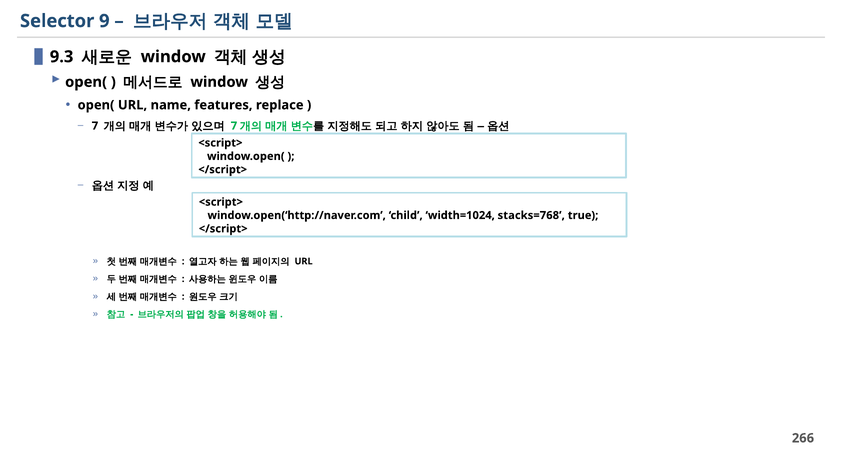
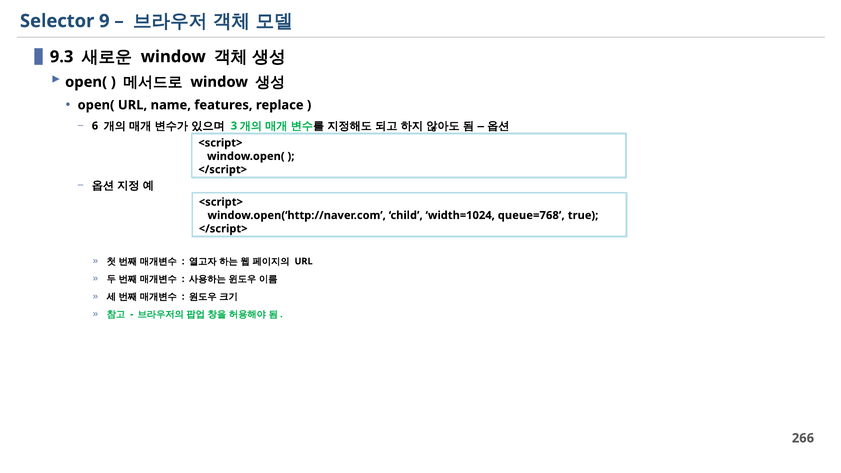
7: 7 -> 6 (95, 126)
7: 7 -> 3 (234, 126)
stacks=768: stacks=768 -> queue=768 (531, 215)
